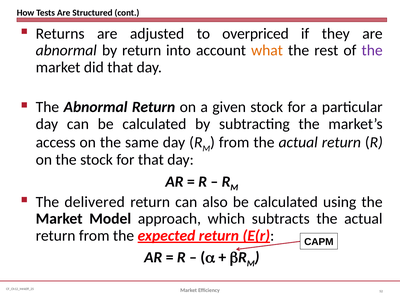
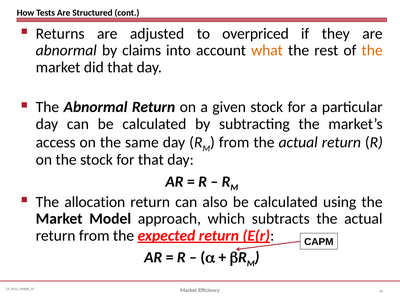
by return: return -> claims (142, 50)
the colour: purple -> orange (372, 50)
delivered: delivered -> allocation (95, 202)
